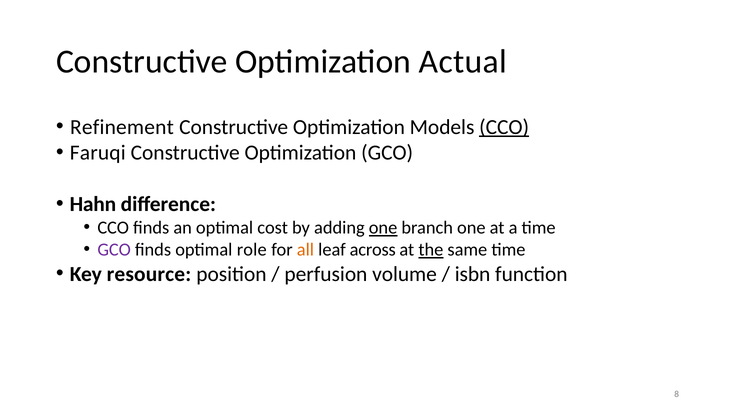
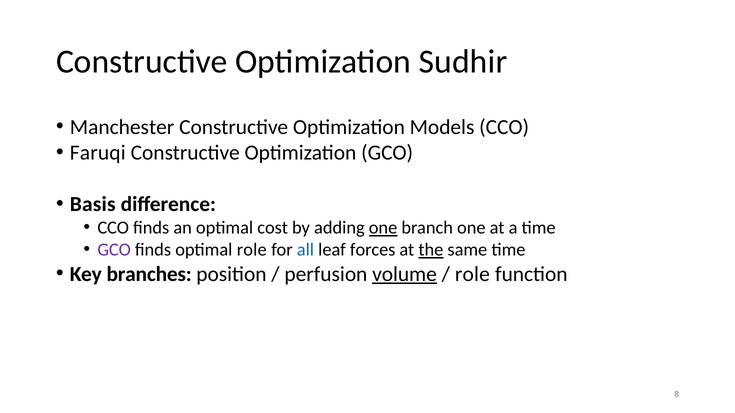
Actual: Actual -> Sudhir (463, 62)
Refinement: Refinement -> Manchester (122, 127)
CCO underline: present -> none (504, 127)
Hahn: Hahn -> Basis (93, 204)
all colour: orange -> blue (305, 250)
across: across -> forces (373, 250)
resource: resource -> branches (149, 274)
volume underline: none -> present (404, 274)
isbn: isbn -> role (472, 274)
